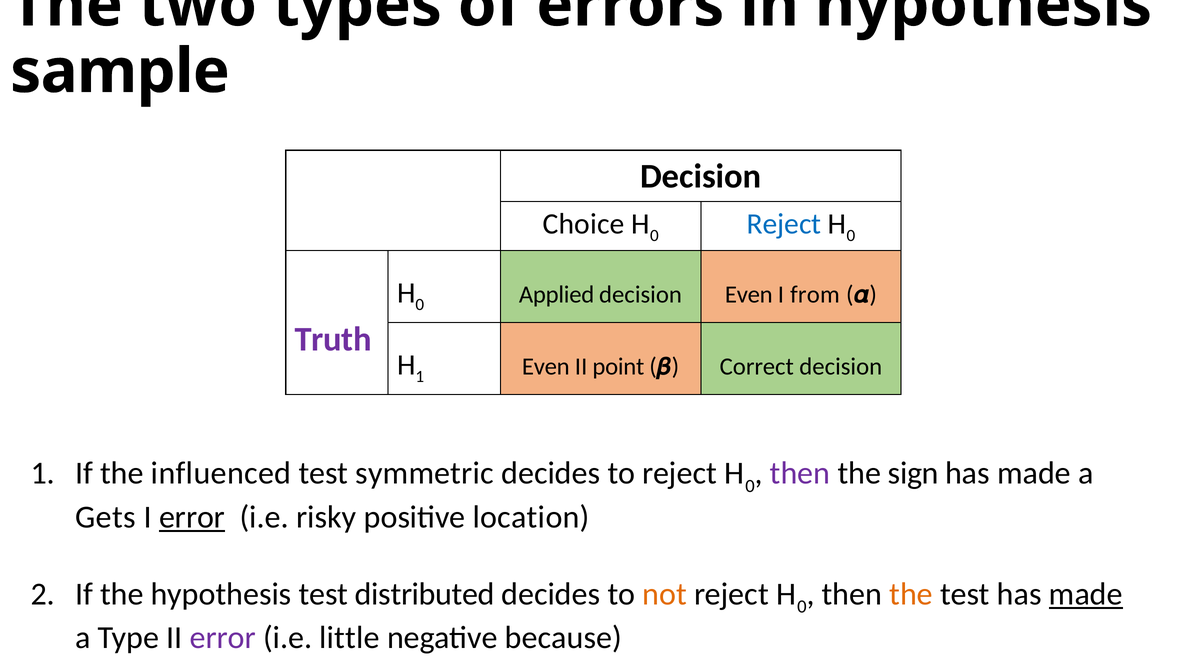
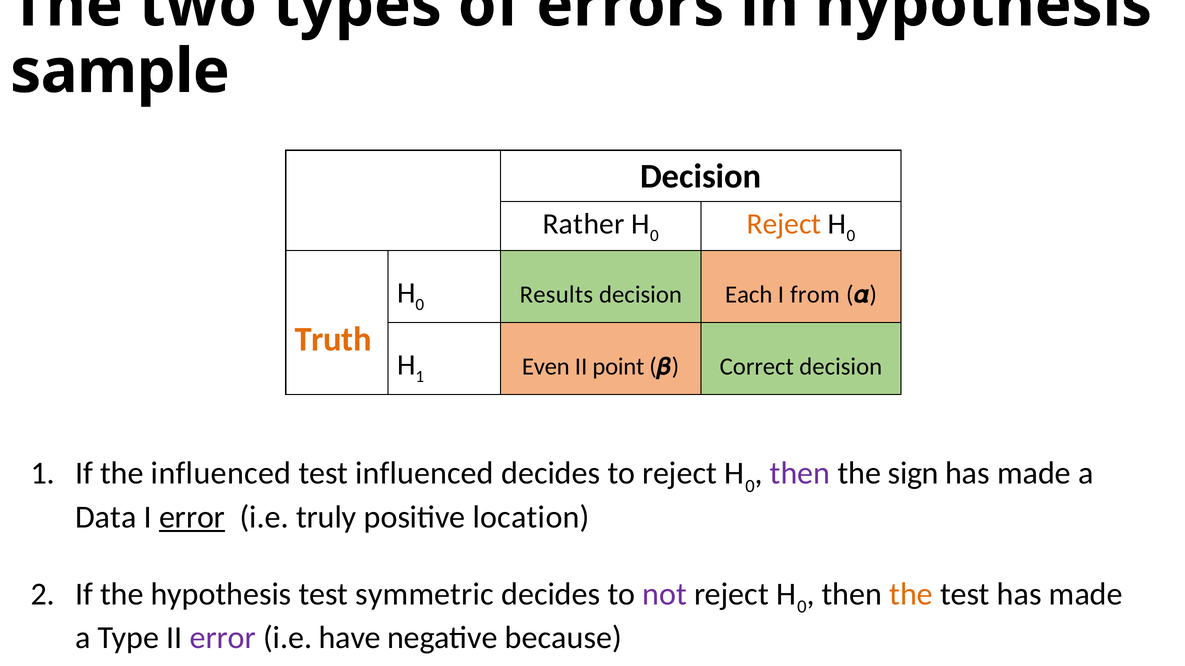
Choice: Choice -> Rather (584, 224)
Reject colour: blue -> orange (784, 224)
Applied: Applied -> Results (556, 295)
decision Even: Even -> Each (749, 295)
Truth colour: purple -> orange (333, 340)
test symmetric: symmetric -> influenced (425, 474)
Gets: Gets -> Data (106, 518)
risky: risky -> truly (326, 518)
distributed: distributed -> symmetric (425, 595)
not colour: orange -> purple (665, 595)
made underline: present -> none (1086, 595)
little: little -> have (350, 638)
